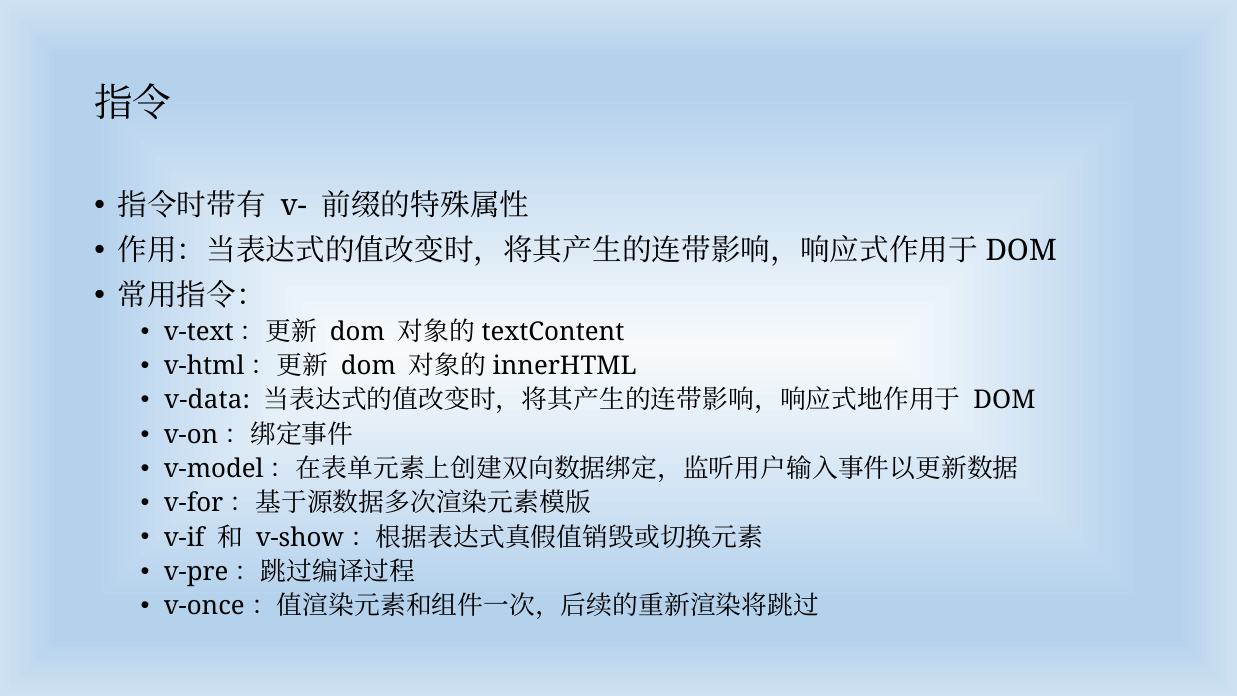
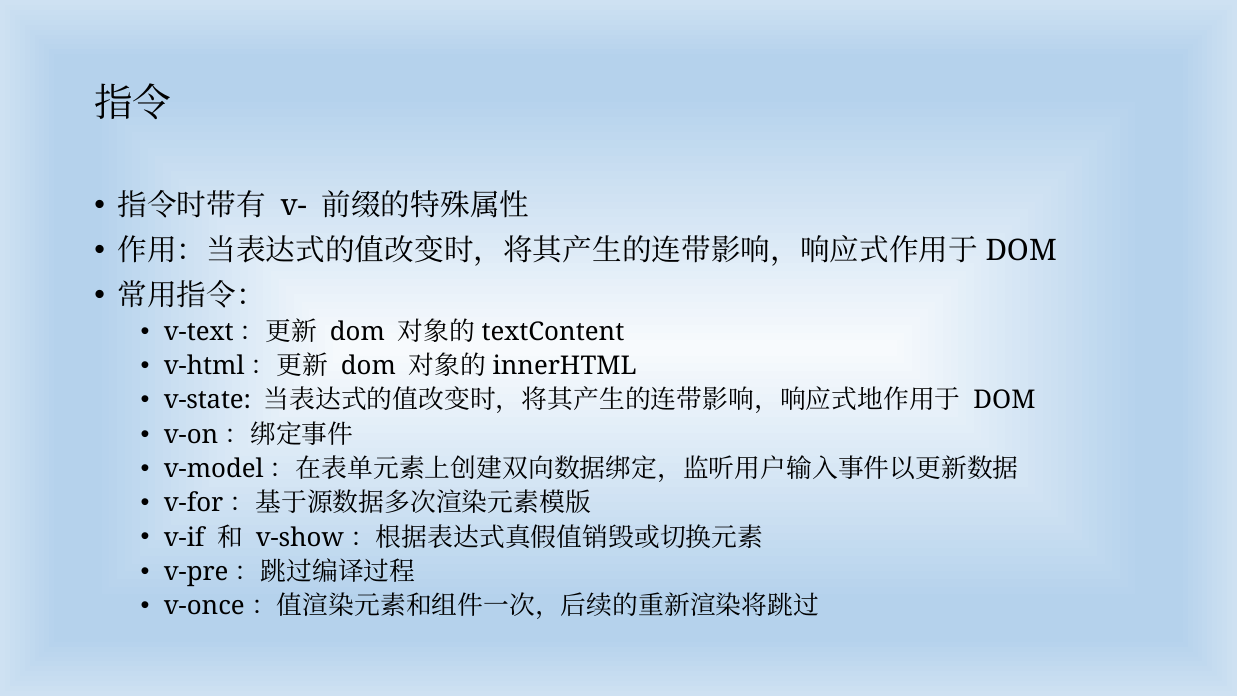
v-data: v-data -> v-state (207, 400)
